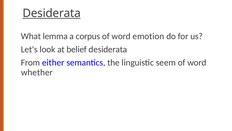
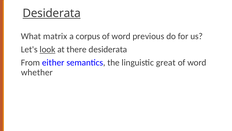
lemma: lemma -> matrix (55, 36)
emotion: emotion -> previous (148, 36)
look underline: none -> present (47, 49)
belief: belief -> there (77, 49)
seem: seem -> great (166, 62)
